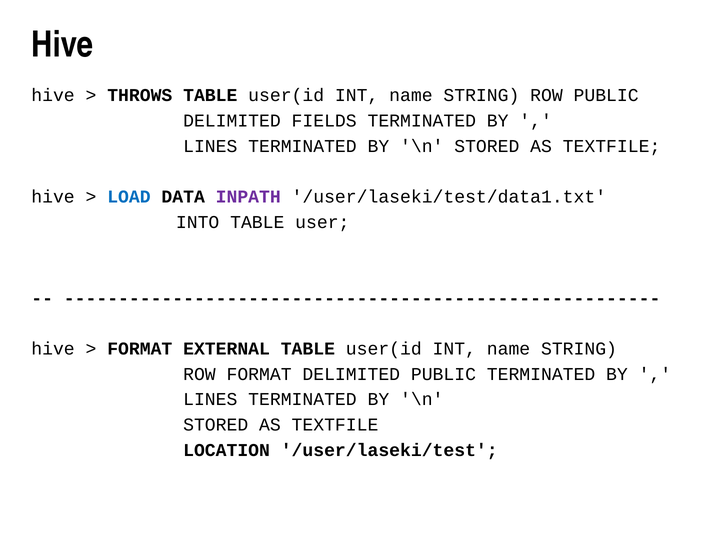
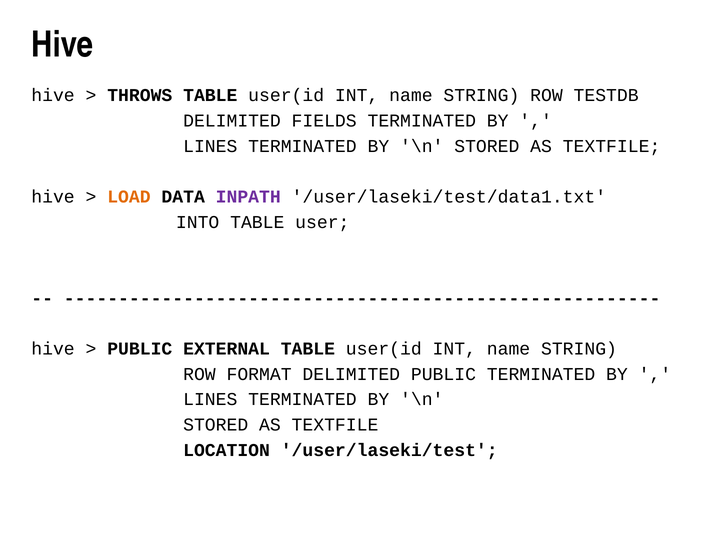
ROW PUBLIC: PUBLIC -> TESTDB (606, 95)
LOAD colour: blue -> orange (129, 196)
FORMAT: FORMAT -> PUBLIC (140, 348)
